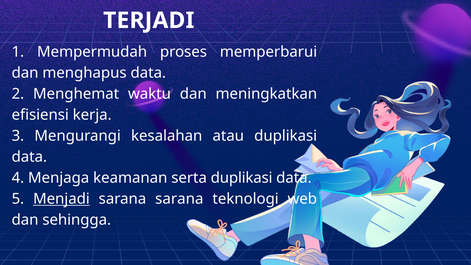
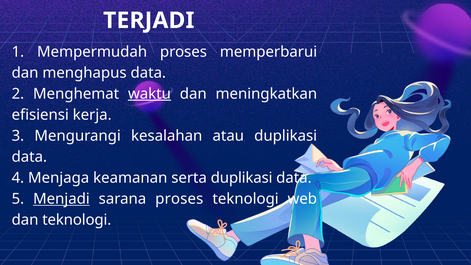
waktu underline: none -> present (149, 94)
sarana sarana: sarana -> proses (179, 199)
dan sehingga: sehingga -> teknologi (77, 220)
